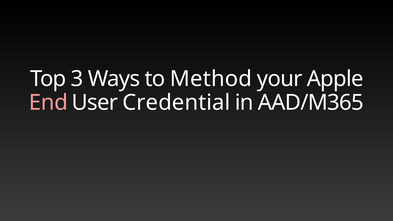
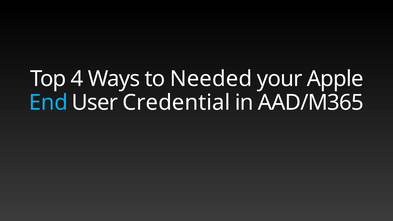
3: 3 -> 4 (77, 79)
Method: Method -> Needed (211, 79)
End colour: pink -> light blue (48, 103)
